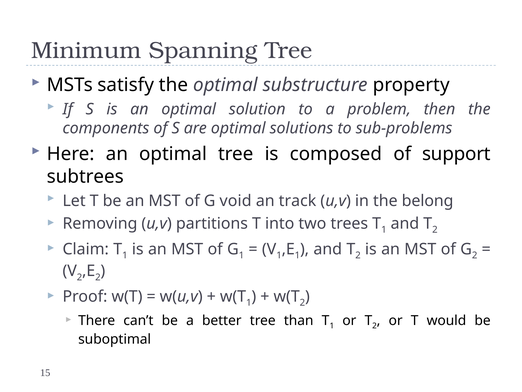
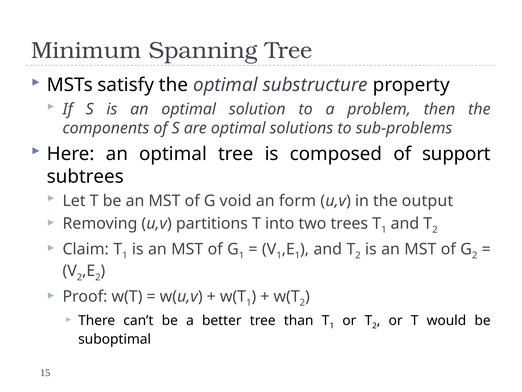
track: track -> form (297, 201)
belong: belong -> output (427, 201)
